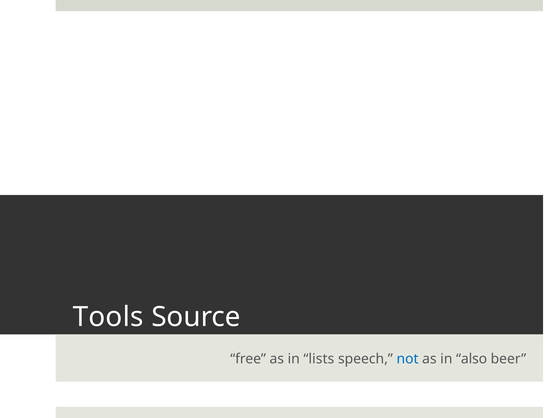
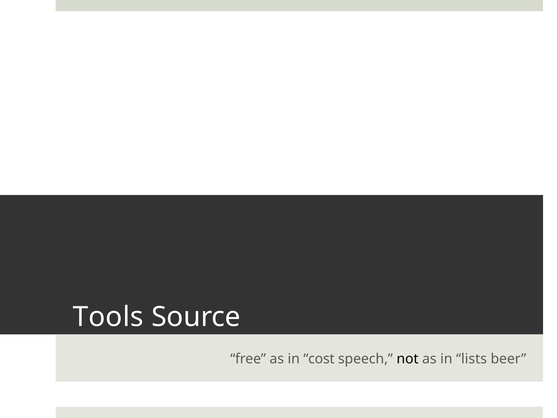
lists: lists -> cost (319, 359)
not colour: blue -> black (408, 359)
also: also -> lists (472, 359)
